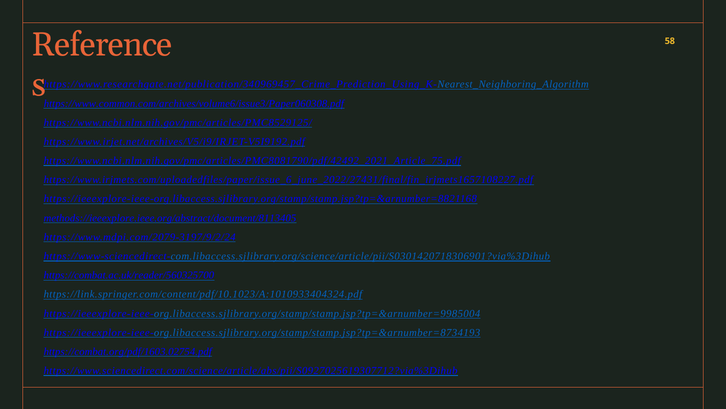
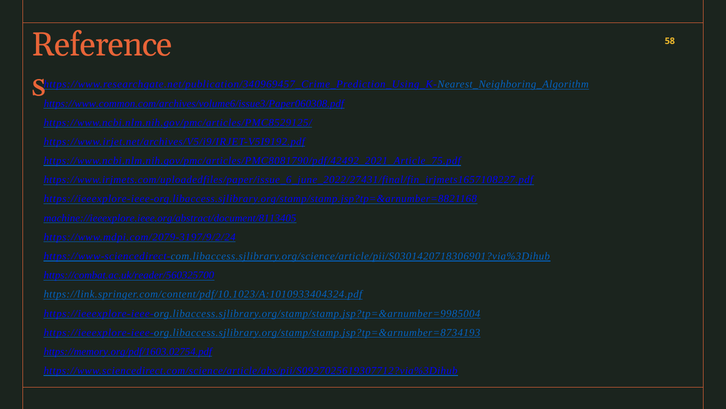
methods://ieeexplore.ieee.org/abstract/document/8113405: methods://ieeexplore.ieee.org/abstract/document/8113405 -> machine://ieeexplore.ieee.org/abstract/document/8113405 (170, 218)
https://combat.org/pdf/1603.02754.pdf: https://combat.org/pdf/1603.02754.pdf -> https://memory.org/pdf/1603.02754.pdf (128, 351)
